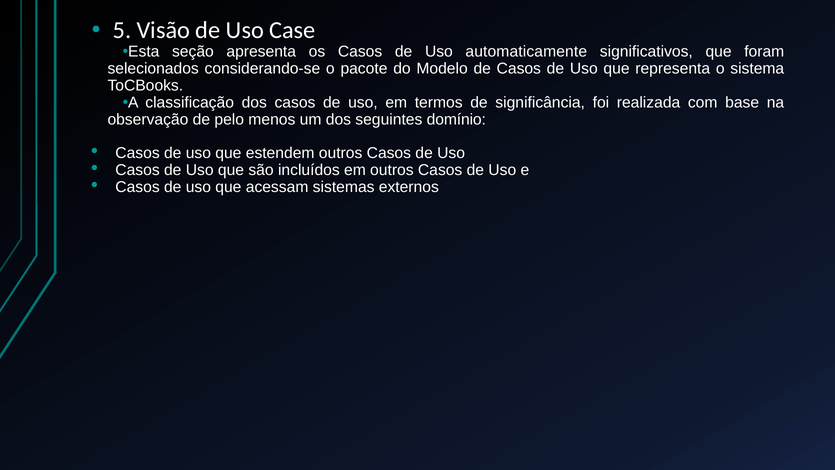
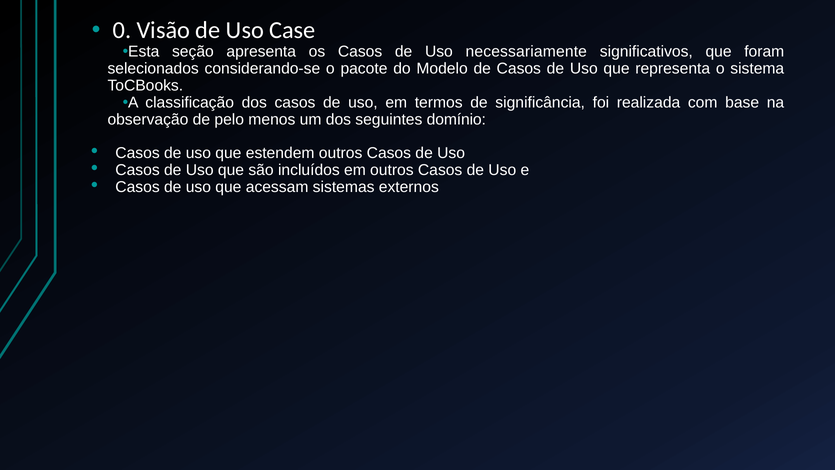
5: 5 -> 0 (122, 30)
automaticamente: automaticamente -> necessariamente (526, 52)
